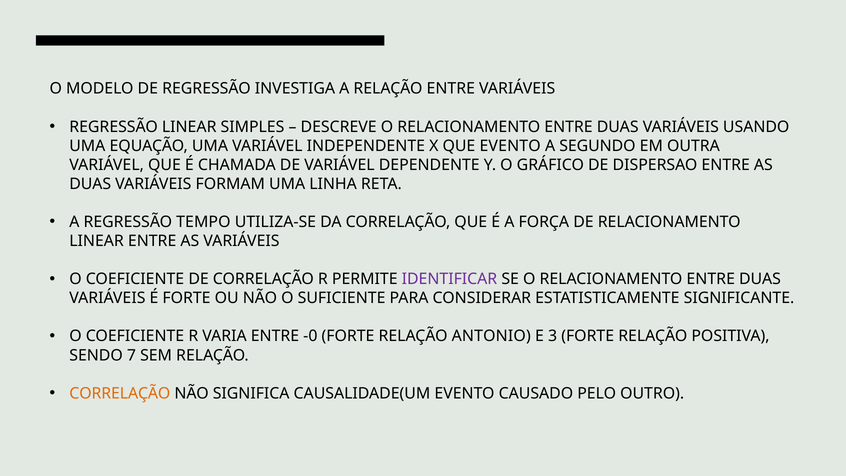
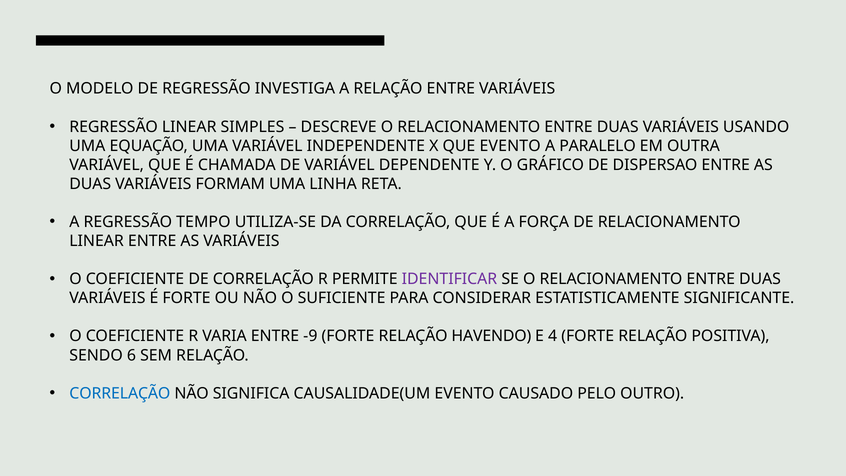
SEGUNDO: SEGUNDO -> PARALELO (598, 146)
-0: -0 -> -9 (310, 336)
ANTONIO: ANTONIO -> HAVENDO (491, 336)
3: 3 -> 4 (553, 336)
7: 7 -> 6 (131, 355)
CORRELAÇÃO colour: orange -> blue (120, 393)
